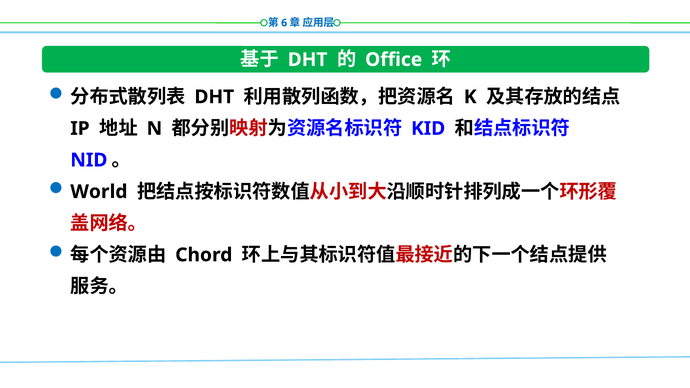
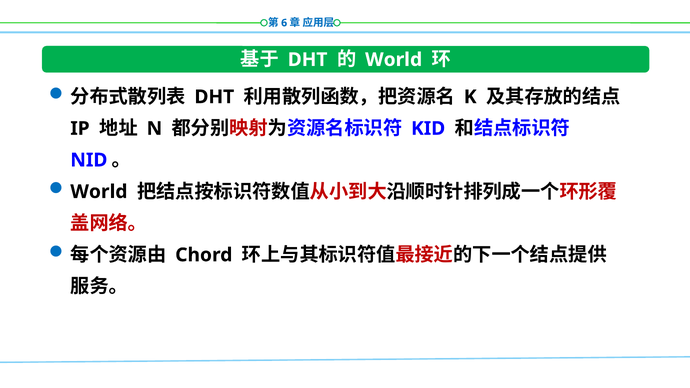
Office: Office -> World (394, 60)
